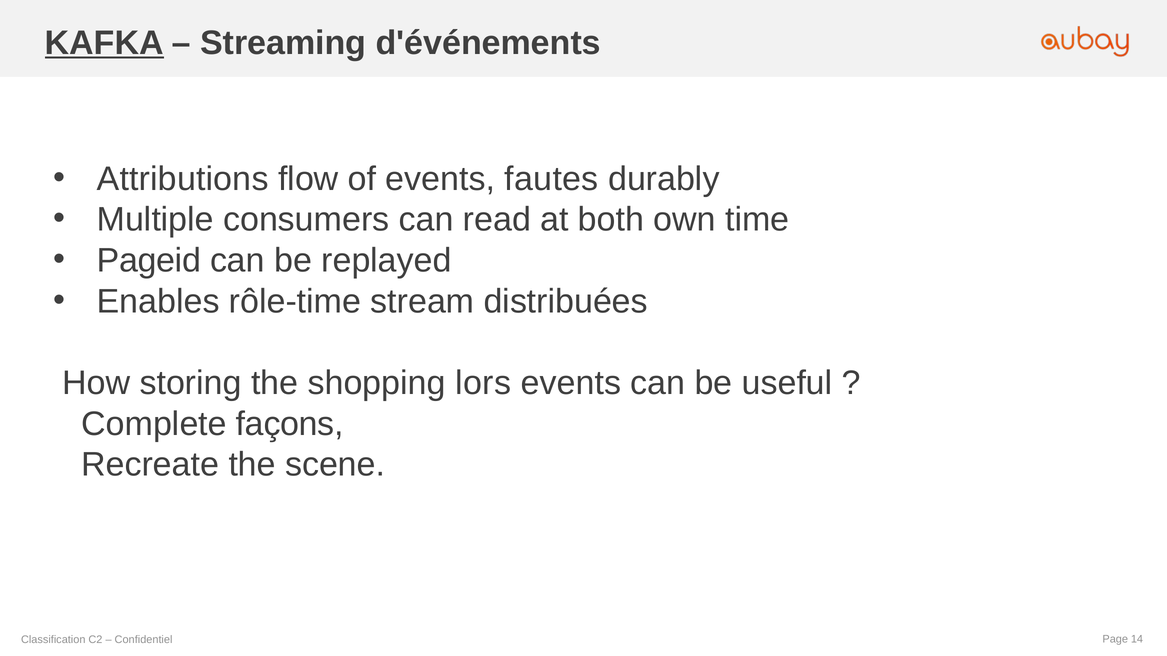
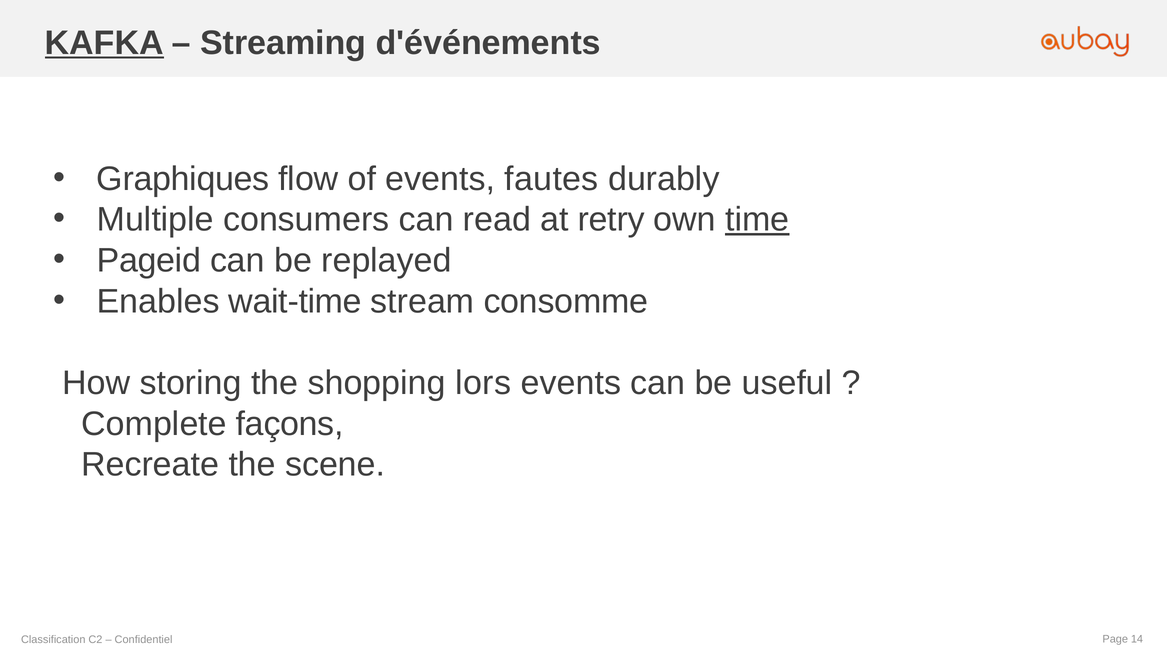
Attributions: Attributions -> Graphiques (183, 179)
both: both -> retry (611, 220)
time underline: none -> present (757, 220)
rôle-time: rôle-time -> wait-time (295, 302)
distribuées: distribuées -> consomme (566, 302)
